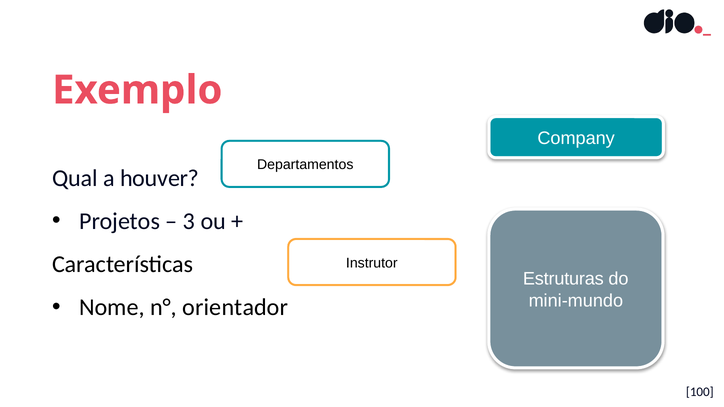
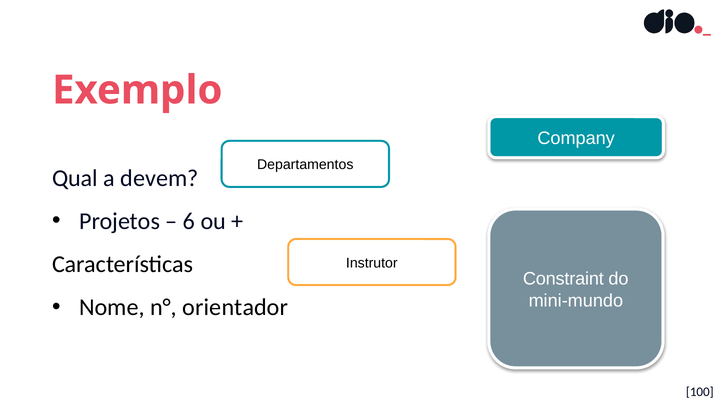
houver: houver -> devem (159, 178)
3: 3 -> 6 (189, 221)
Estruturas: Estruturas -> Constraint (563, 279)
